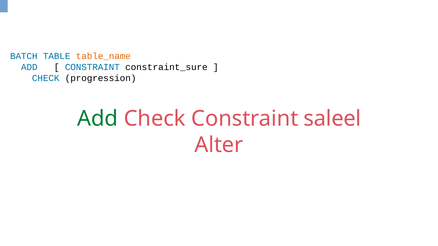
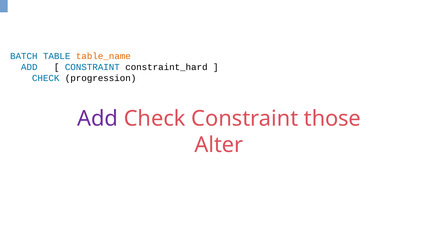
constraint_sure: constraint_sure -> constraint_hard (166, 67)
Add colour: green -> purple (98, 119)
saleel: saleel -> those (332, 119)
